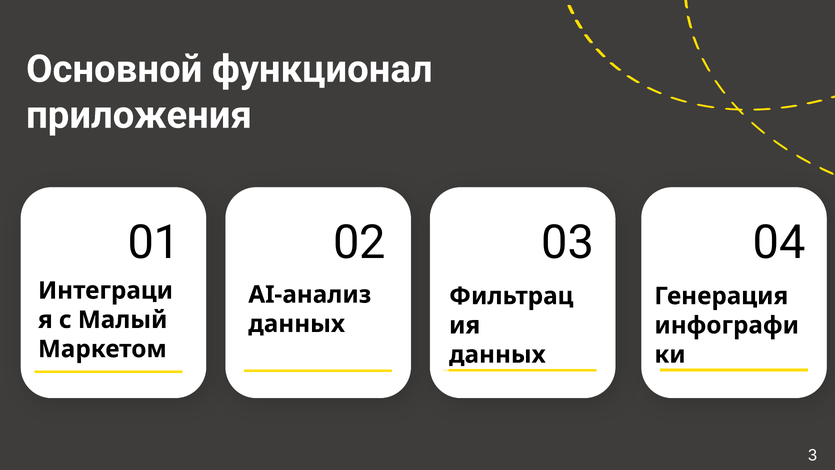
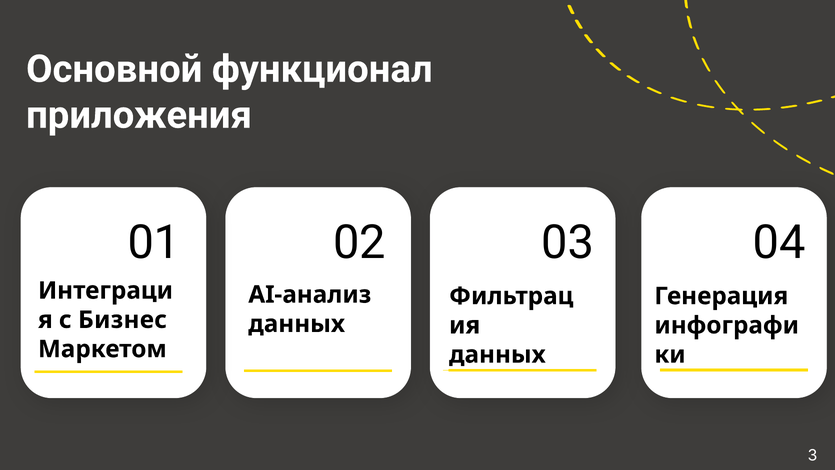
Малый: Малый -> Бизнес (122, 320)
